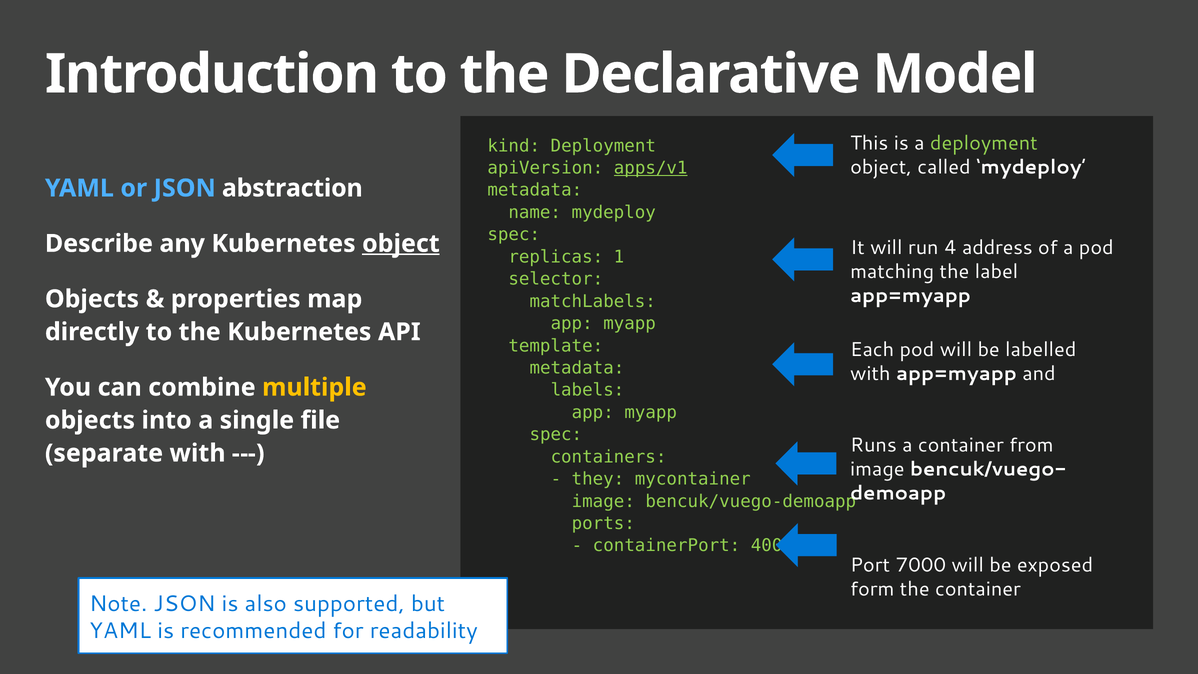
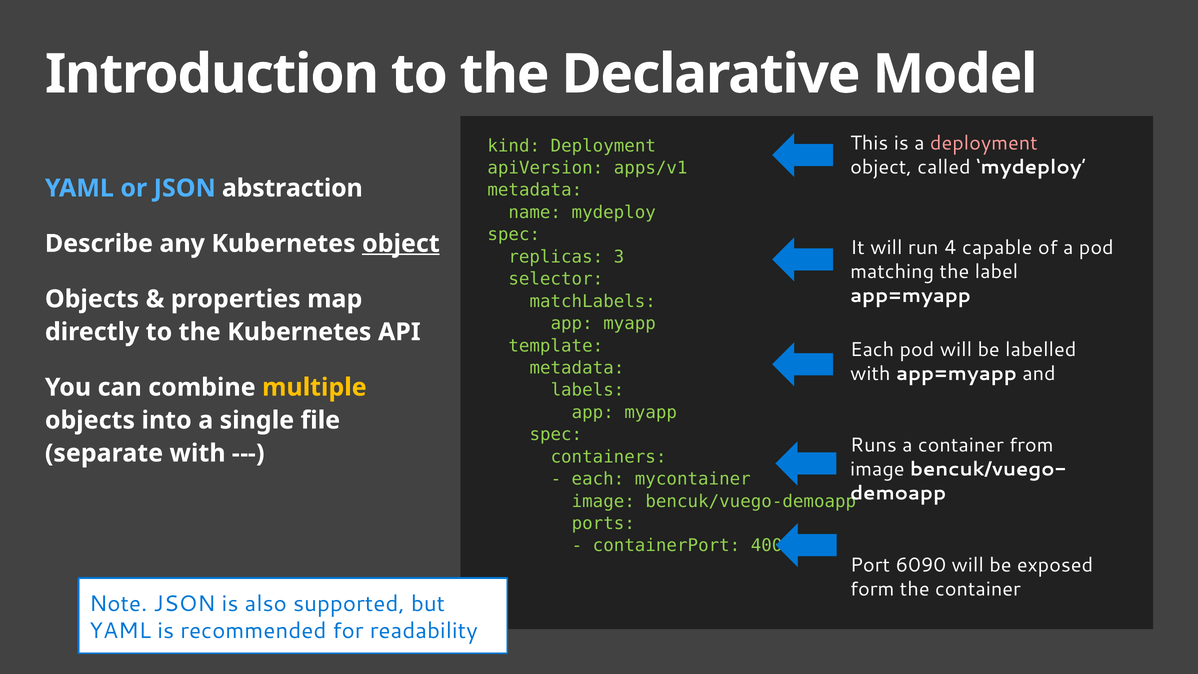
deployment colour: light green -> pink (984, 143)
apps/v1 underline: present -> none (651, 168)
address: address -> capable (997, 248)
1: 1 -> 3 (619, 257)
they: they -> each (598, 479)
7000: 7000 -> 6090 (921, 565)
